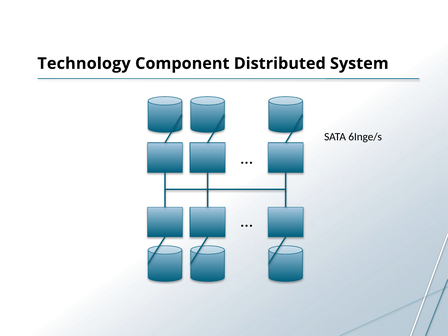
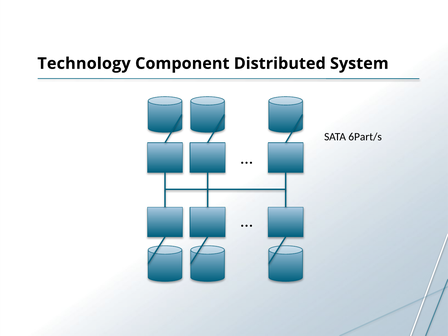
6Inge/s: 6Inge/s -> 6Part/s (365, 137)
